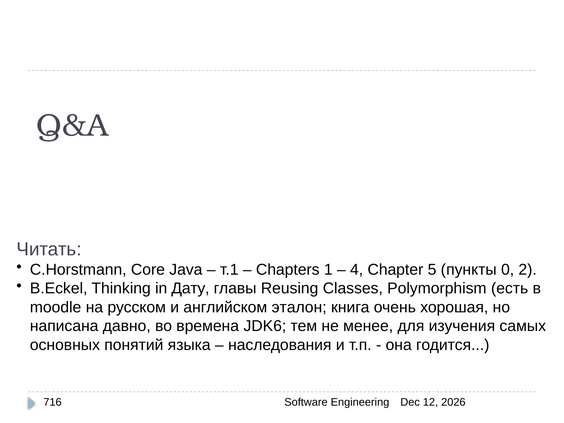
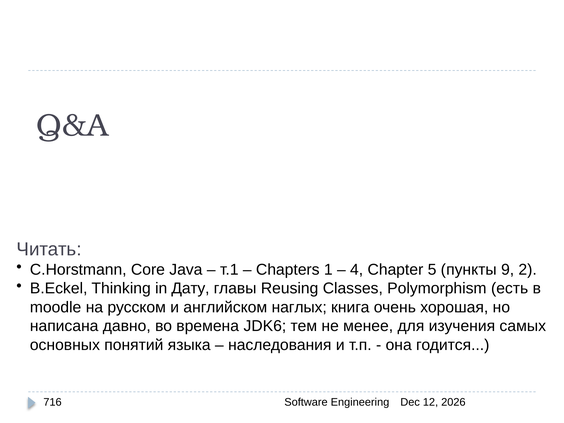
0: 0 -> 9 (508, 270)
эталон: эталон -> наглых (299, 307)
